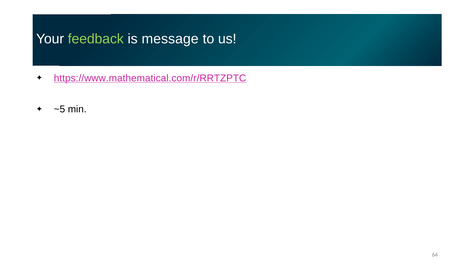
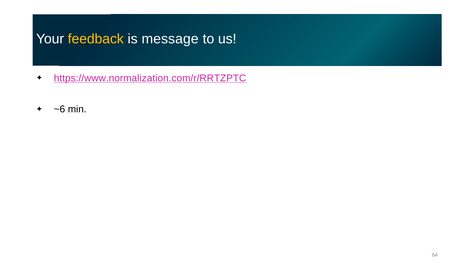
feedback colour: light green -> yellow (96, 39)
https://www.mathematical.com/r/RRTZPTC: https://www.mathematical.com/r/RRTZPTC -> https://www.normalization.com/r/RRTZPTC (150, 78)
~5: ~5 -> ~6 (59, 109)
